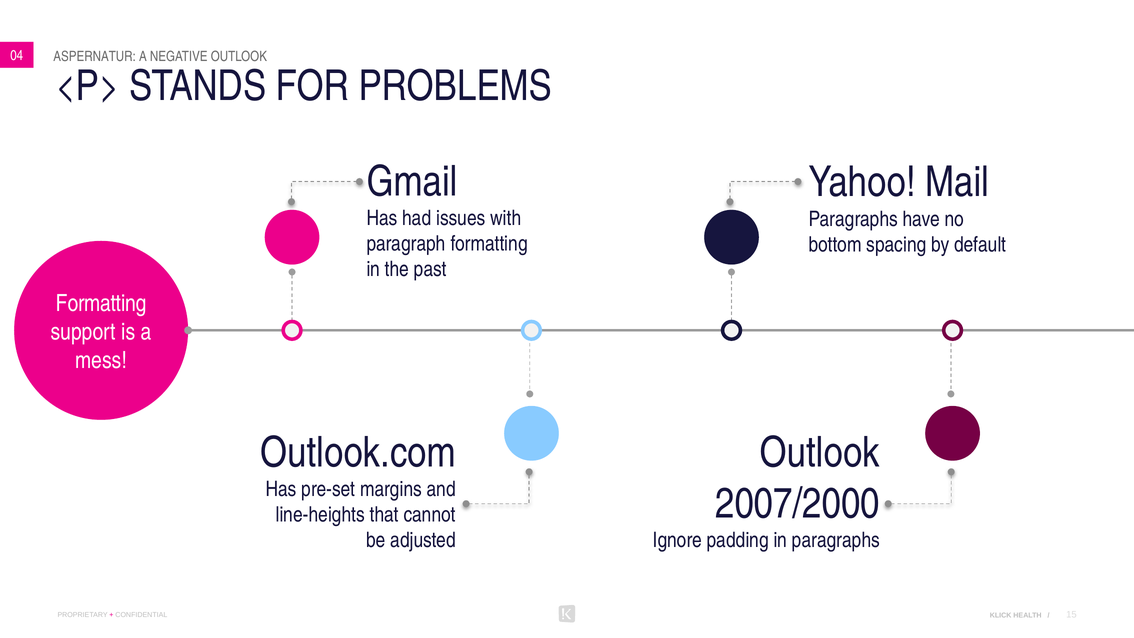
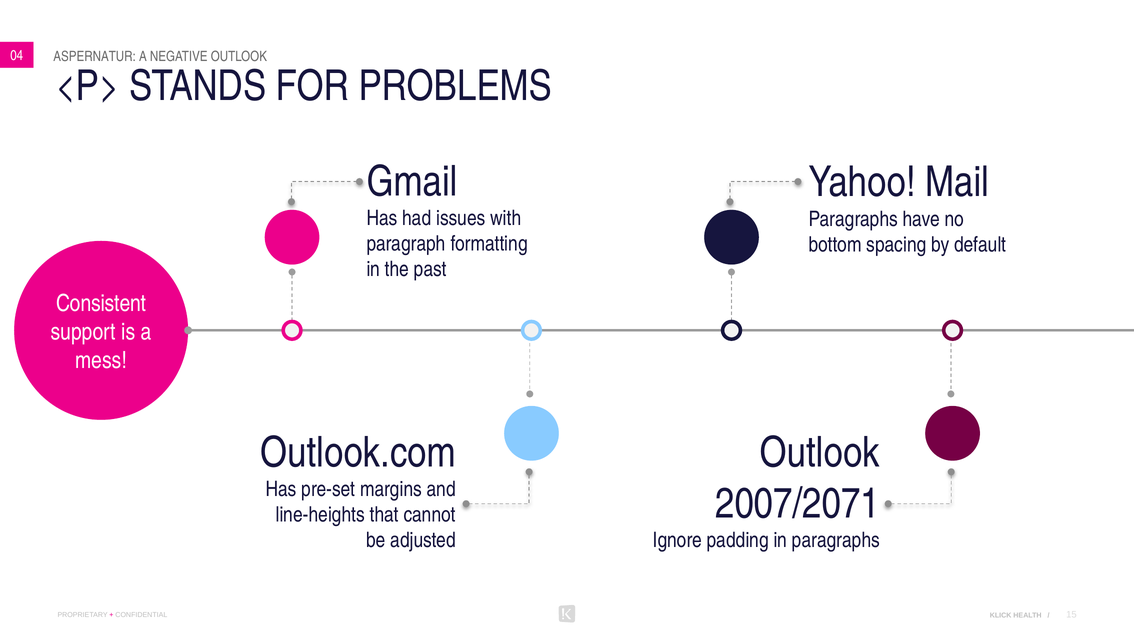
Formatting: Formatting -> Consistent (101, 303)
2007/2000: 2007/2000 -> 2007/2071 (798, 503)
